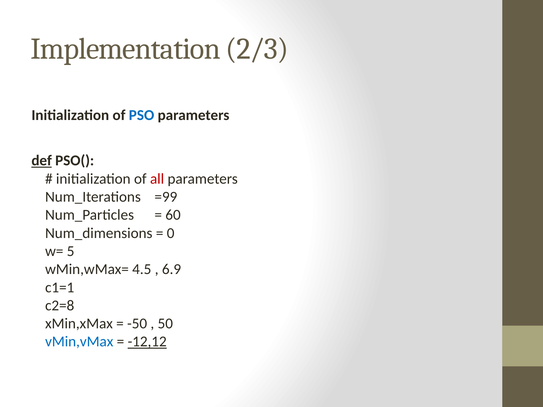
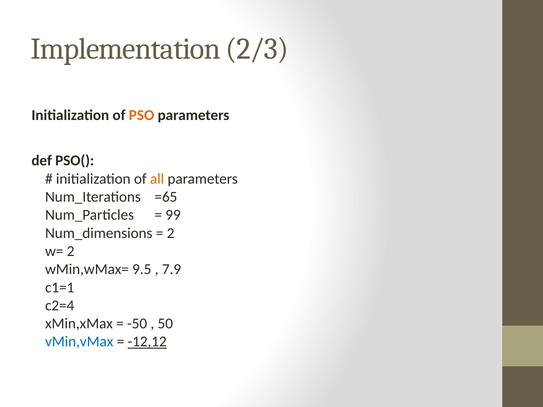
PSO colour: blue -> orange (142, 115)
def underline: present -> none (42, 161)
all colour: red -> orange (157, 179)
=99: =99 -> =65 (166, 197)
60: 60 -> 99 (173, 215)
0: 0 -> 2 (171, 233)
w= 5: 5 -> 2 (71, 251)
4.5: 4.5 -> 9.5 (142, 269)
6.9: 6.9 -> 7.9 (172, 269)
c2=8: c2=8 -> c2=4 (60, 306)
